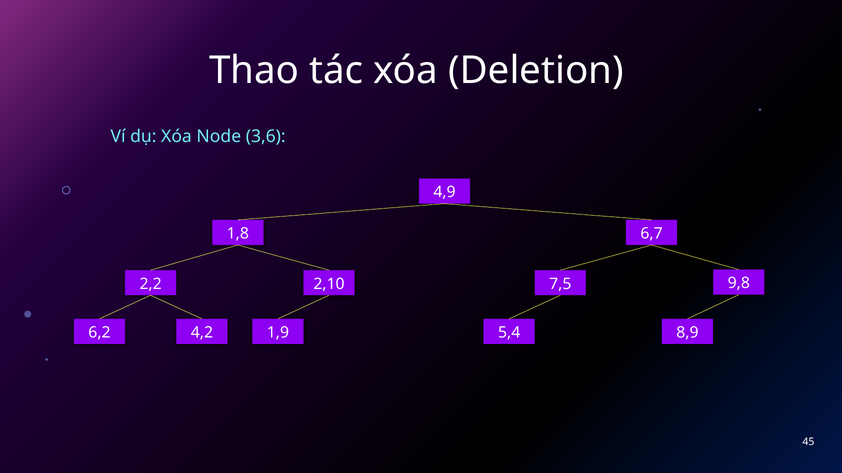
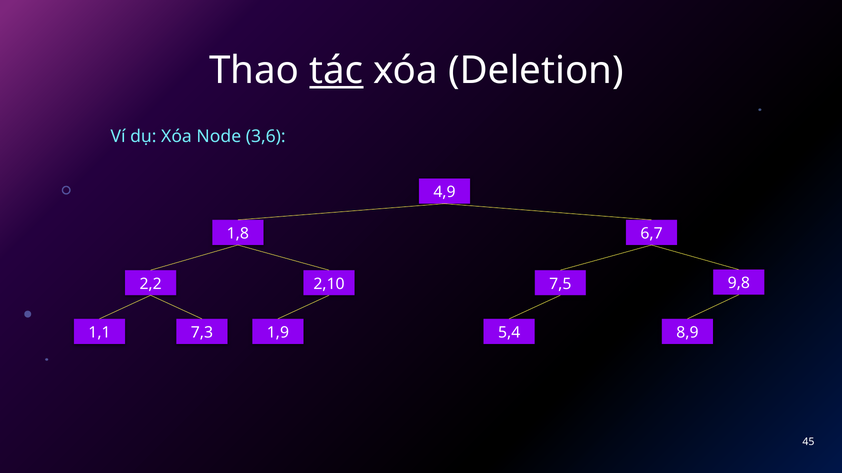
tác underline: none -> present (336, 71)
6,2: 6,2 -> 1,1 (99, 333)
4,2: 4,2 -> 7,3 (202, 333)
